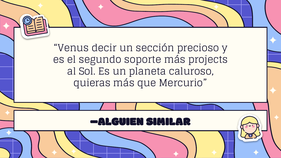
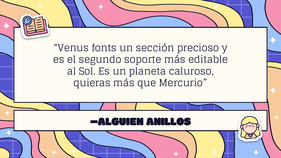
decir: decir -> fonts (104, 48)
projects: projects -> editable (208, 60)
SIMILAR: SIMILAR -> ANILLOS (169, 121)
